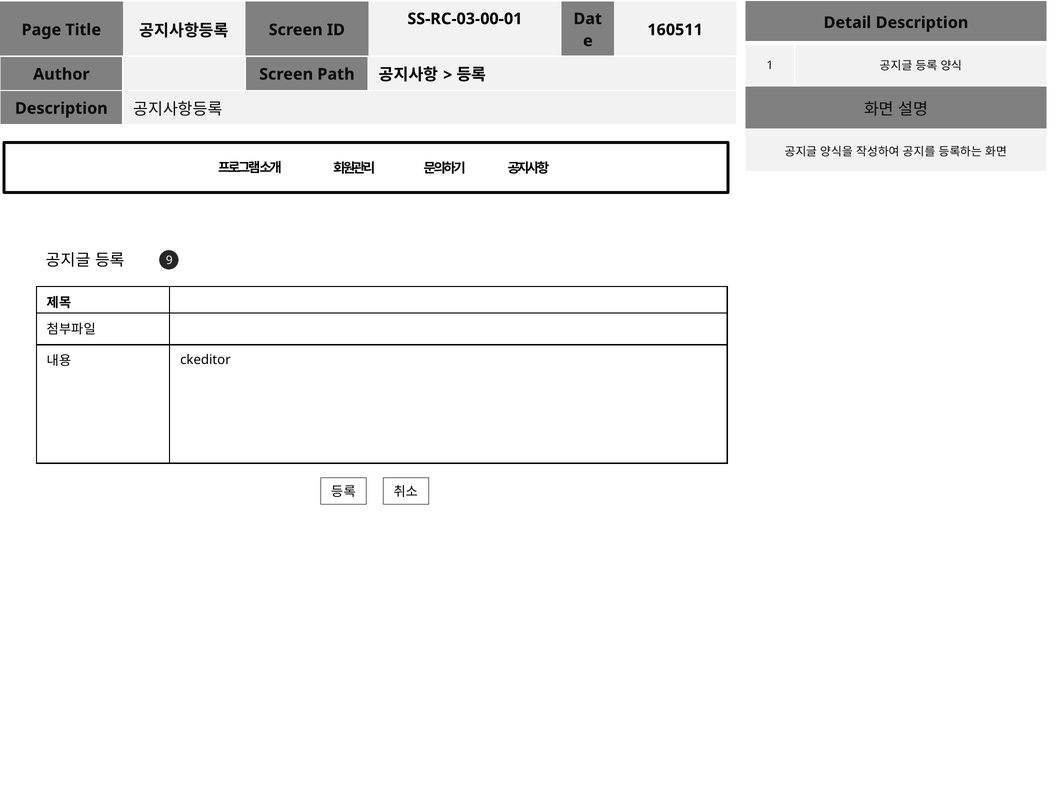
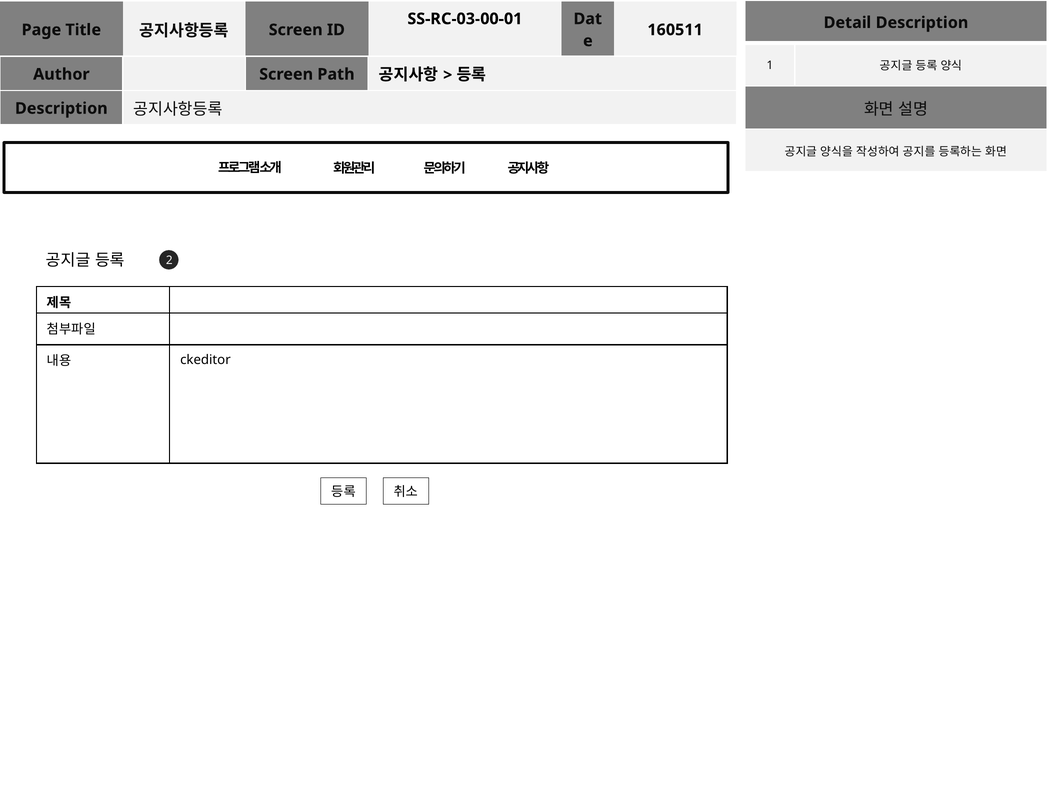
9: 9 -> 2 (169, 260)
